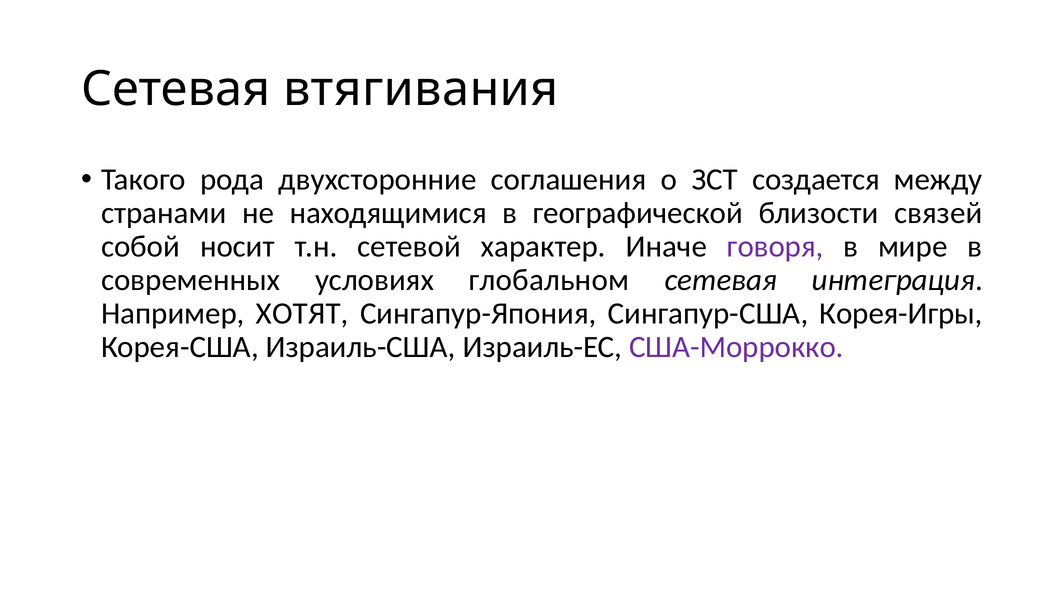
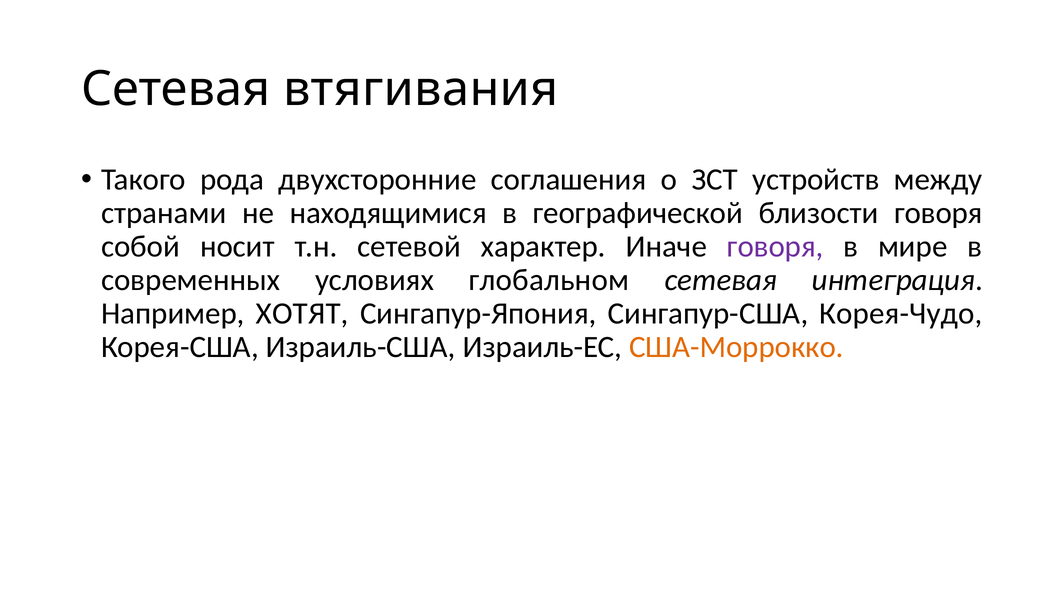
создается: создается -> устройств (816, 180)
близости связей: связей -> говоря (938, 213)
Корея-Игры: Корея-Игры -> Корея-Чудо (901, 314)
США-Моррокко colour: purple -> orange (736, 348)
